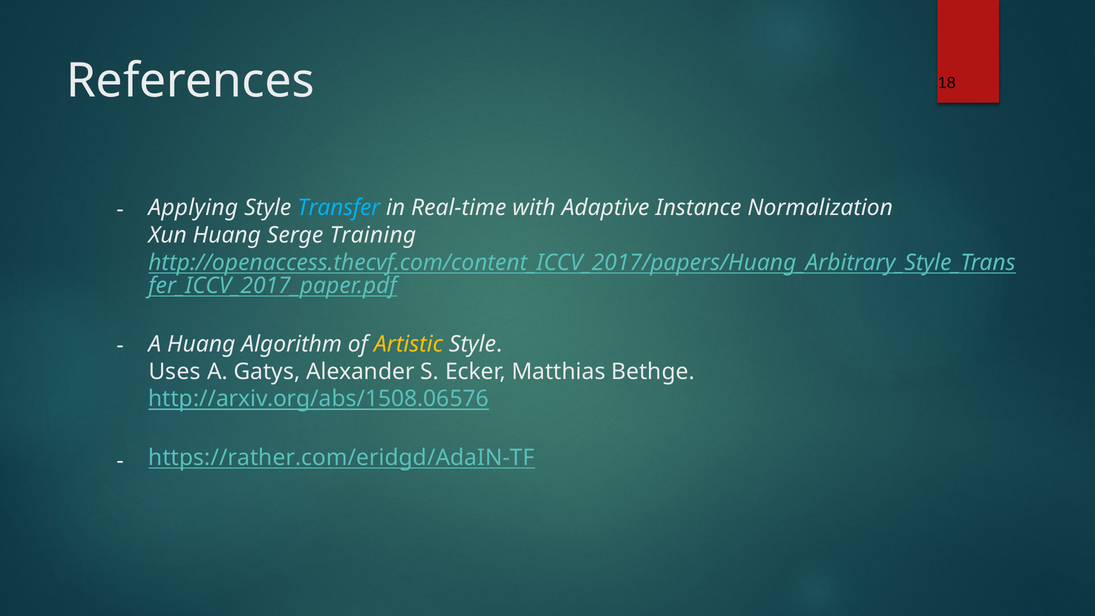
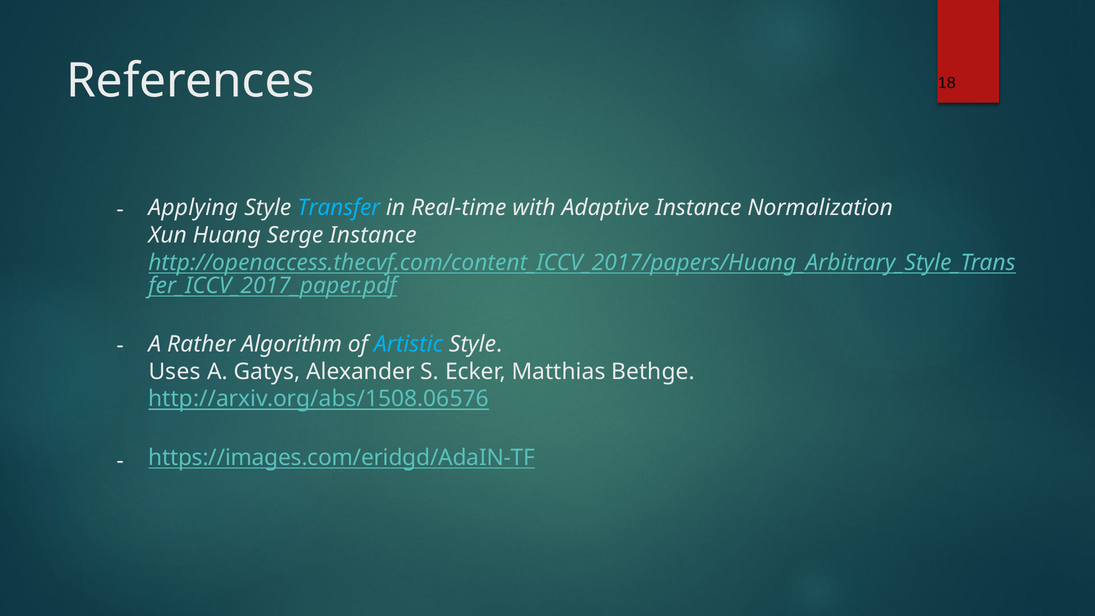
Serge Training: Training -> Instance (373, 235)
A Huang: Huang -> Rather (201, 344)
Artistic colour: yellow -> light blue (408, 344)
https://rather.com/eridgd/AdaIN-TF: https://rather.com/eridgd/AdaIN-TF -> https://images.com/eridgd/AdaIN-TF (342, 457)
